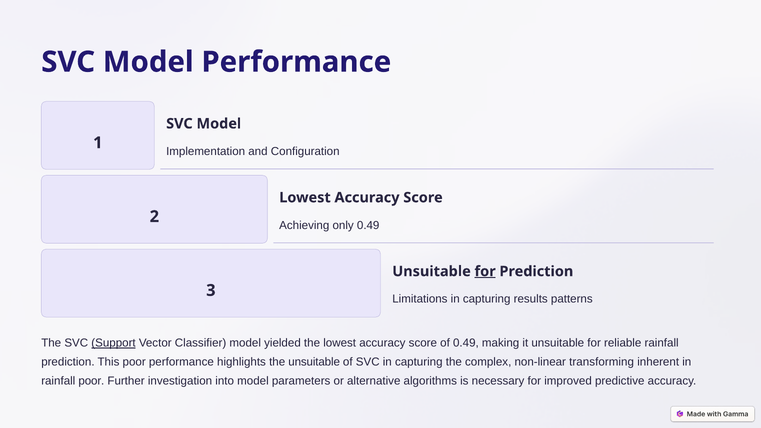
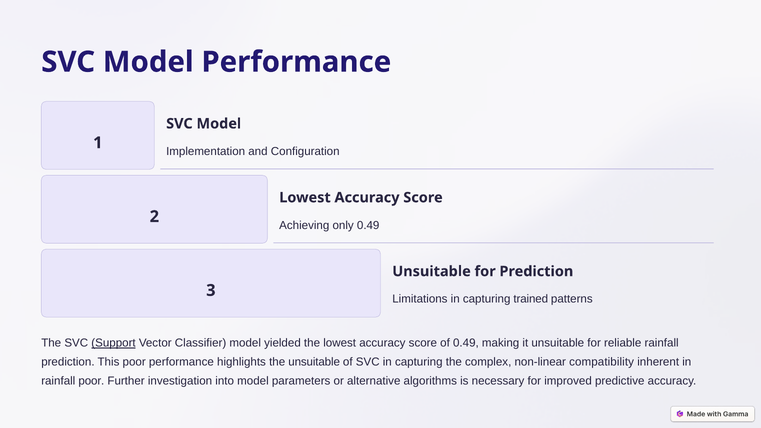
for underline: present -> none (485, 271)
results: results -> trained (531, 299)
transforming: transforming -> compatibility (602, 362)
